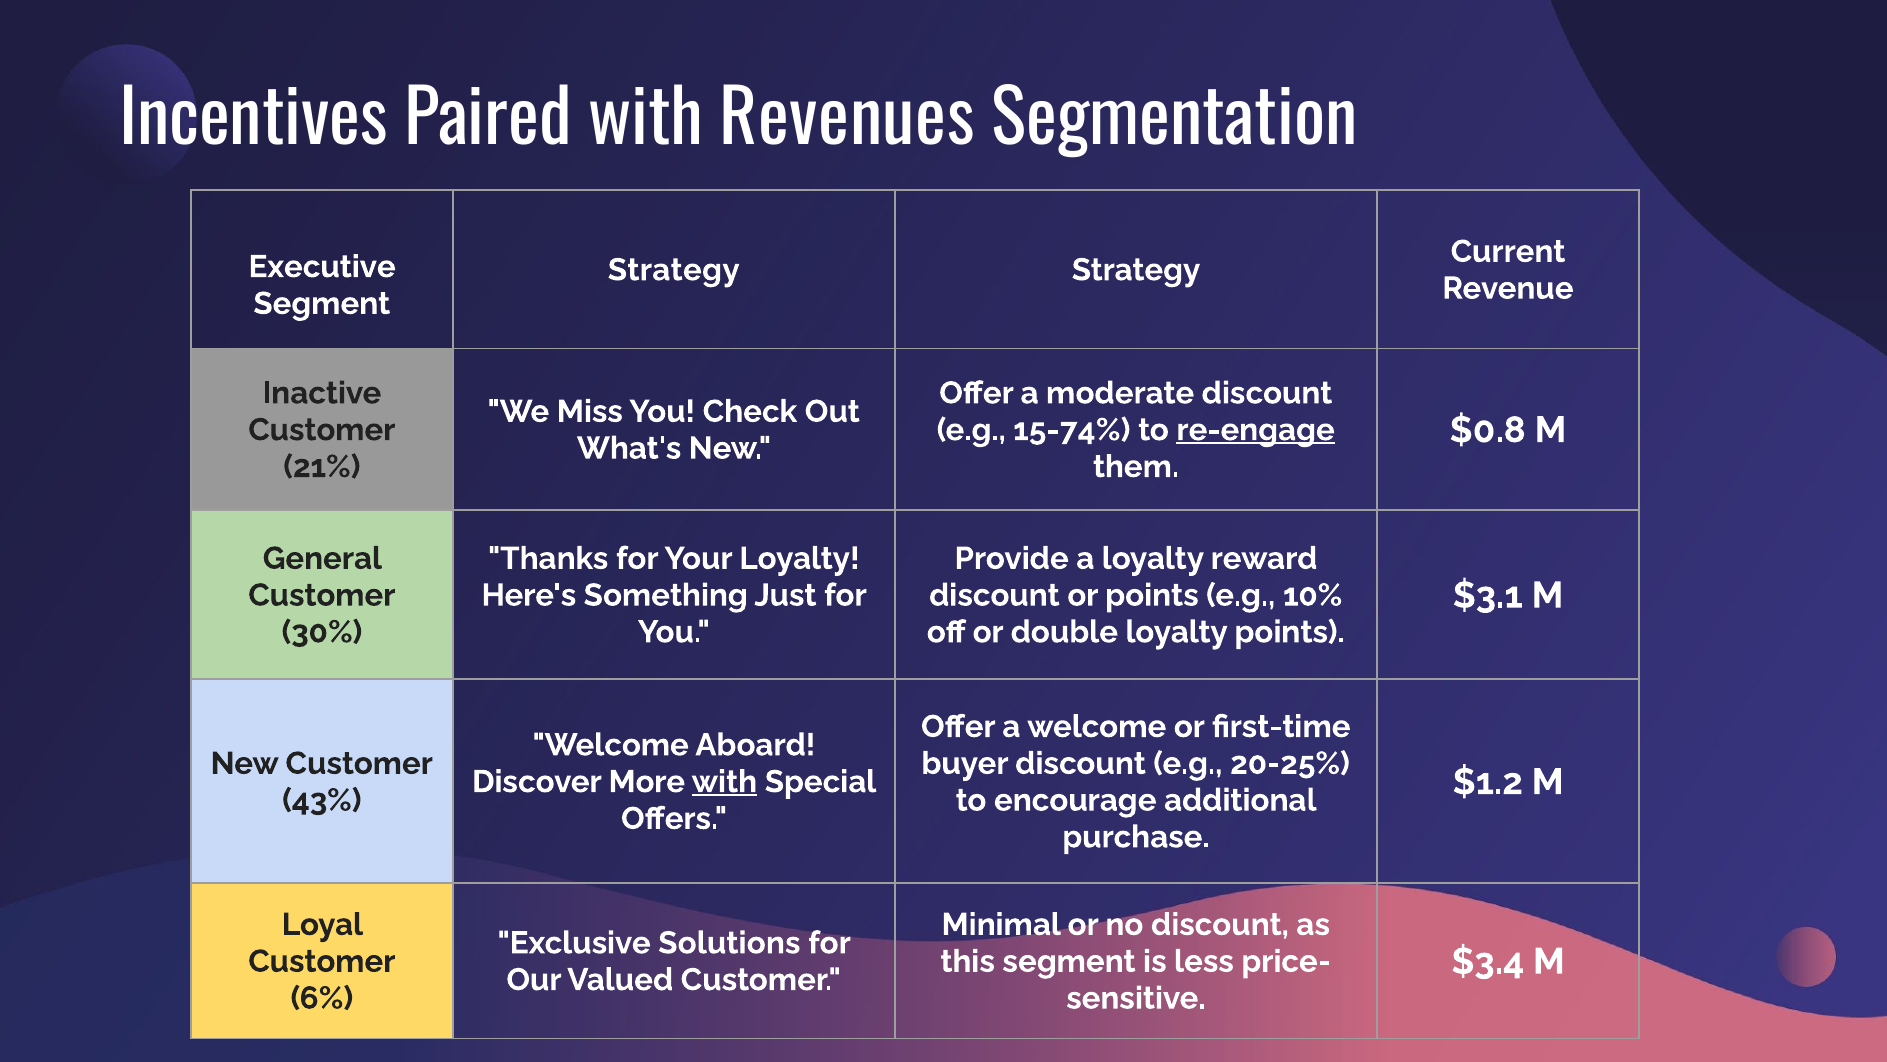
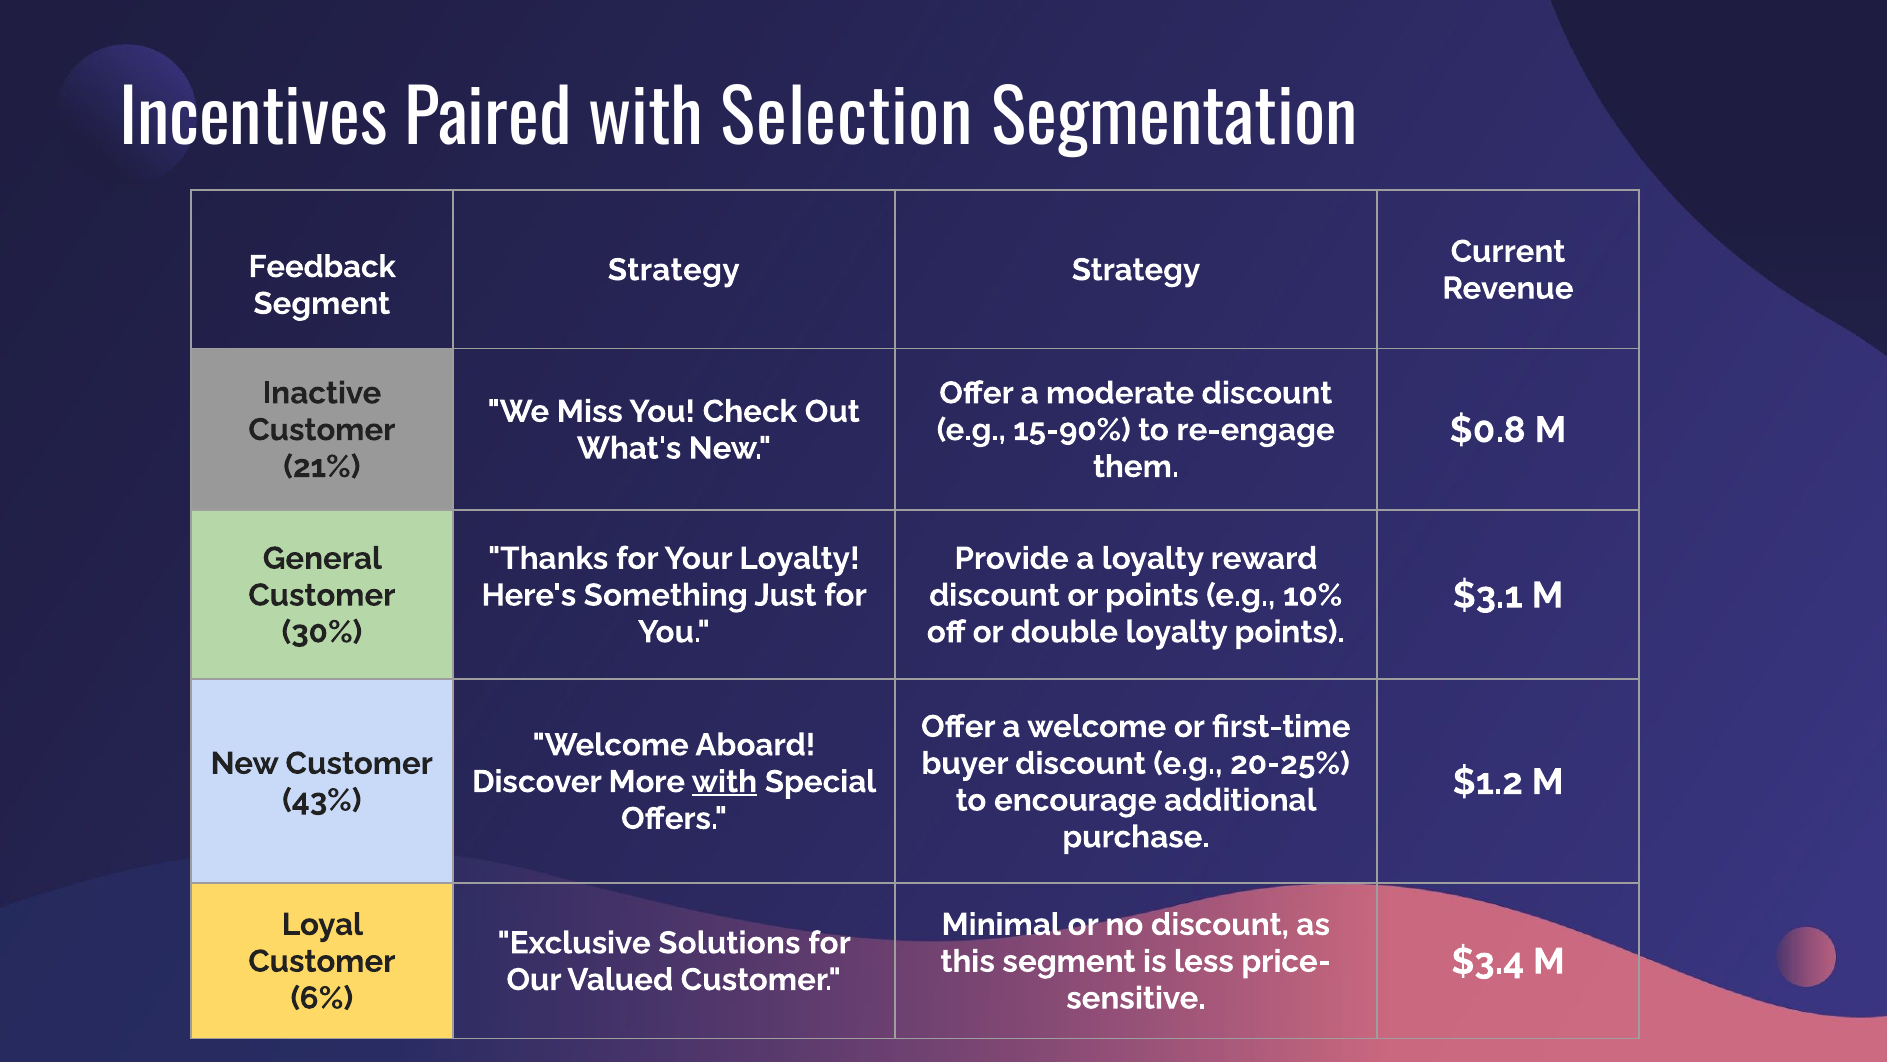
Revenues: Revenues -> Selection (847, 120)
Executive: Executive -> Feedback (322, 267)
15-74%: 15-74% -> 15-90% (1072, 430)
re-engage underline: present -> none (1256, 430)
